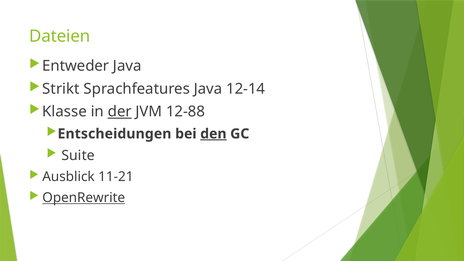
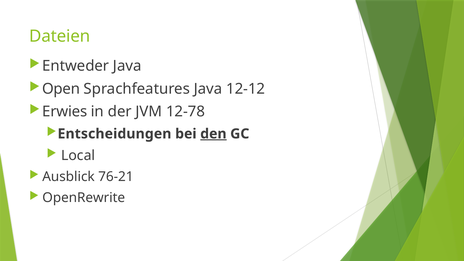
Strikt: Strikt -> Open (61, 89)
12-14: 12-14 -> 12-12 (246, 89)
Klasse: Klasse -> Erwies (65, 112)
der underline: present -> none (120, 112)
12-88: 12-88 -> 12-78 (186, 112)
Suite: Suite -> Local (78, 155)
11-21: 11-21 -> 76-21 (116, 177)
OpenRewrite underline: present -> none (84, 198)
